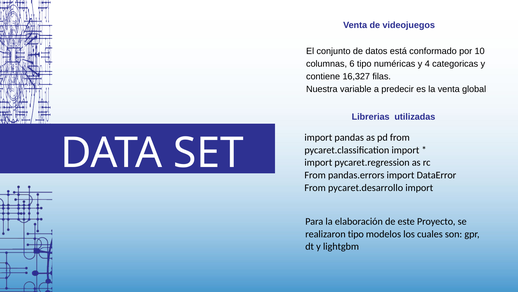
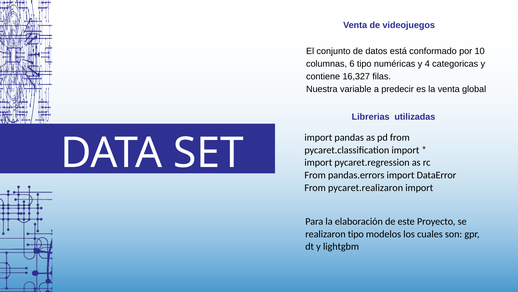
pycaret.desarrollo: pycaret.desarrollo -> pycaret.realizaron (366, 187)
